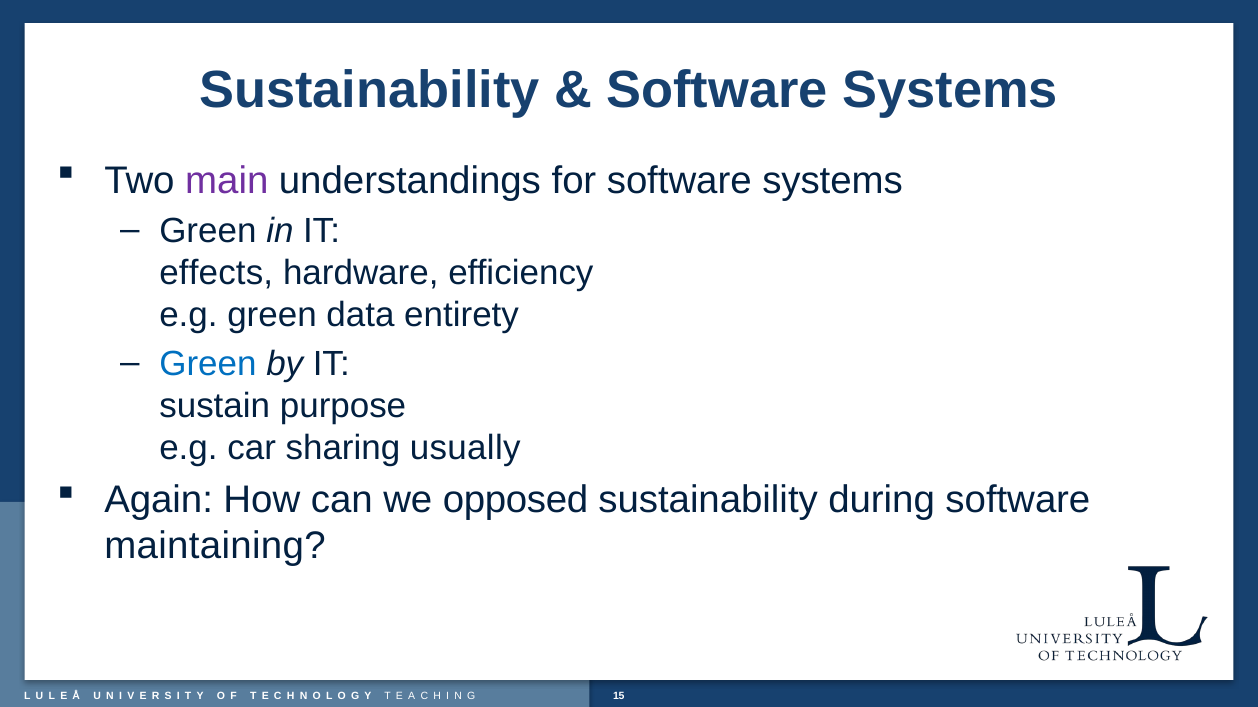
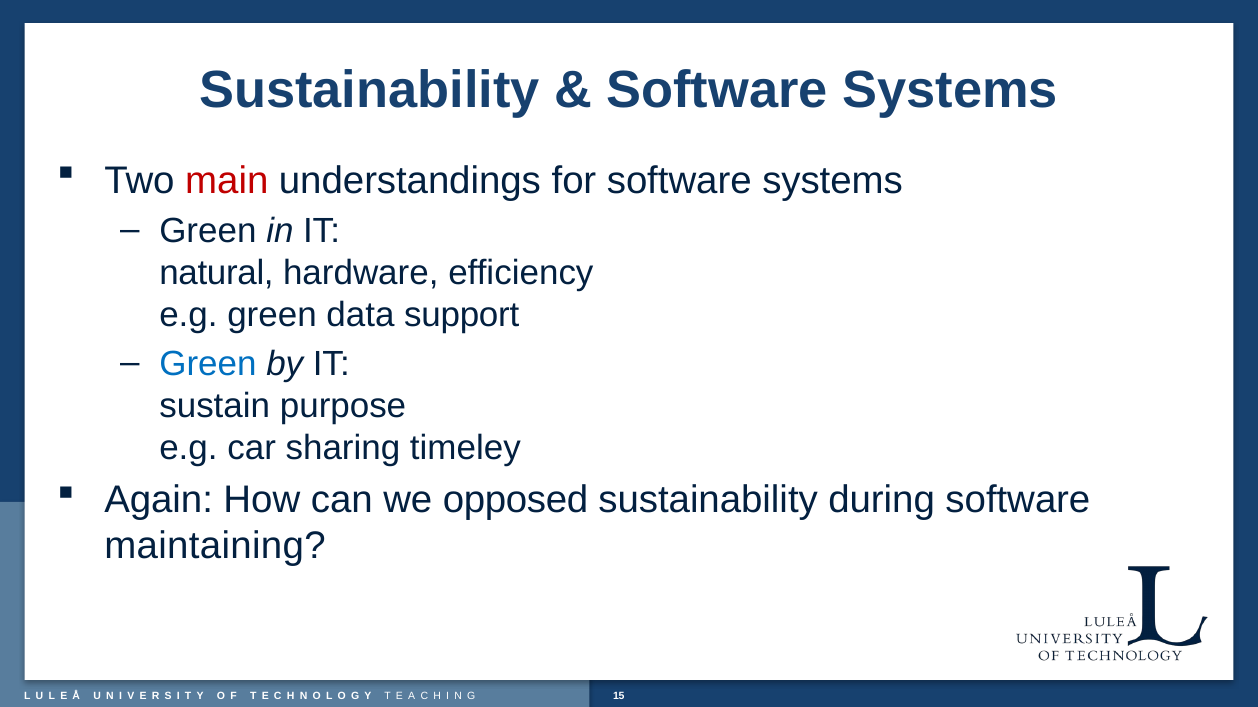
main colour: purple -> red (227, 181)
effects: effects -> natural (217, 273)
entirety: entirety -> support (462, 315)
usually: usually -> timeley (465, 448)
